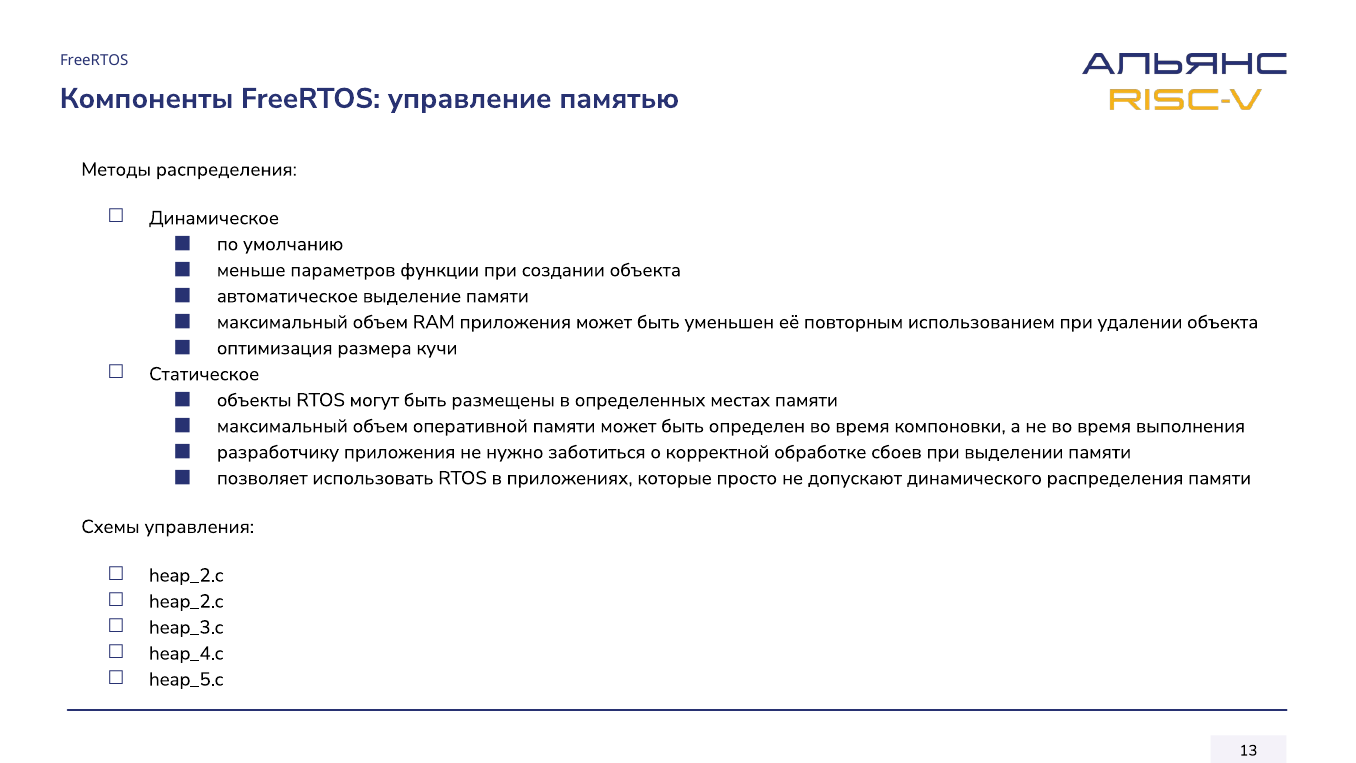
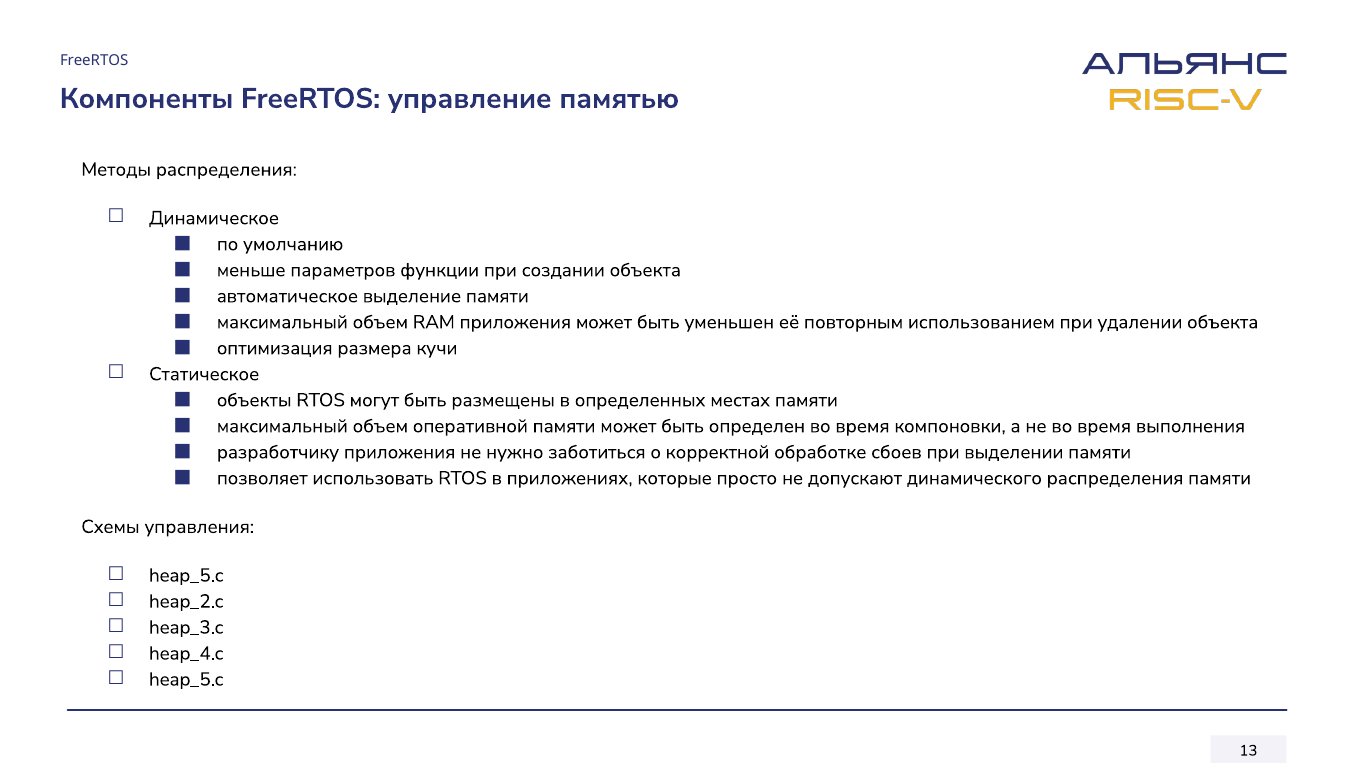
heap_2.c: heap_2.c -> heap_5.c (186, 575)
